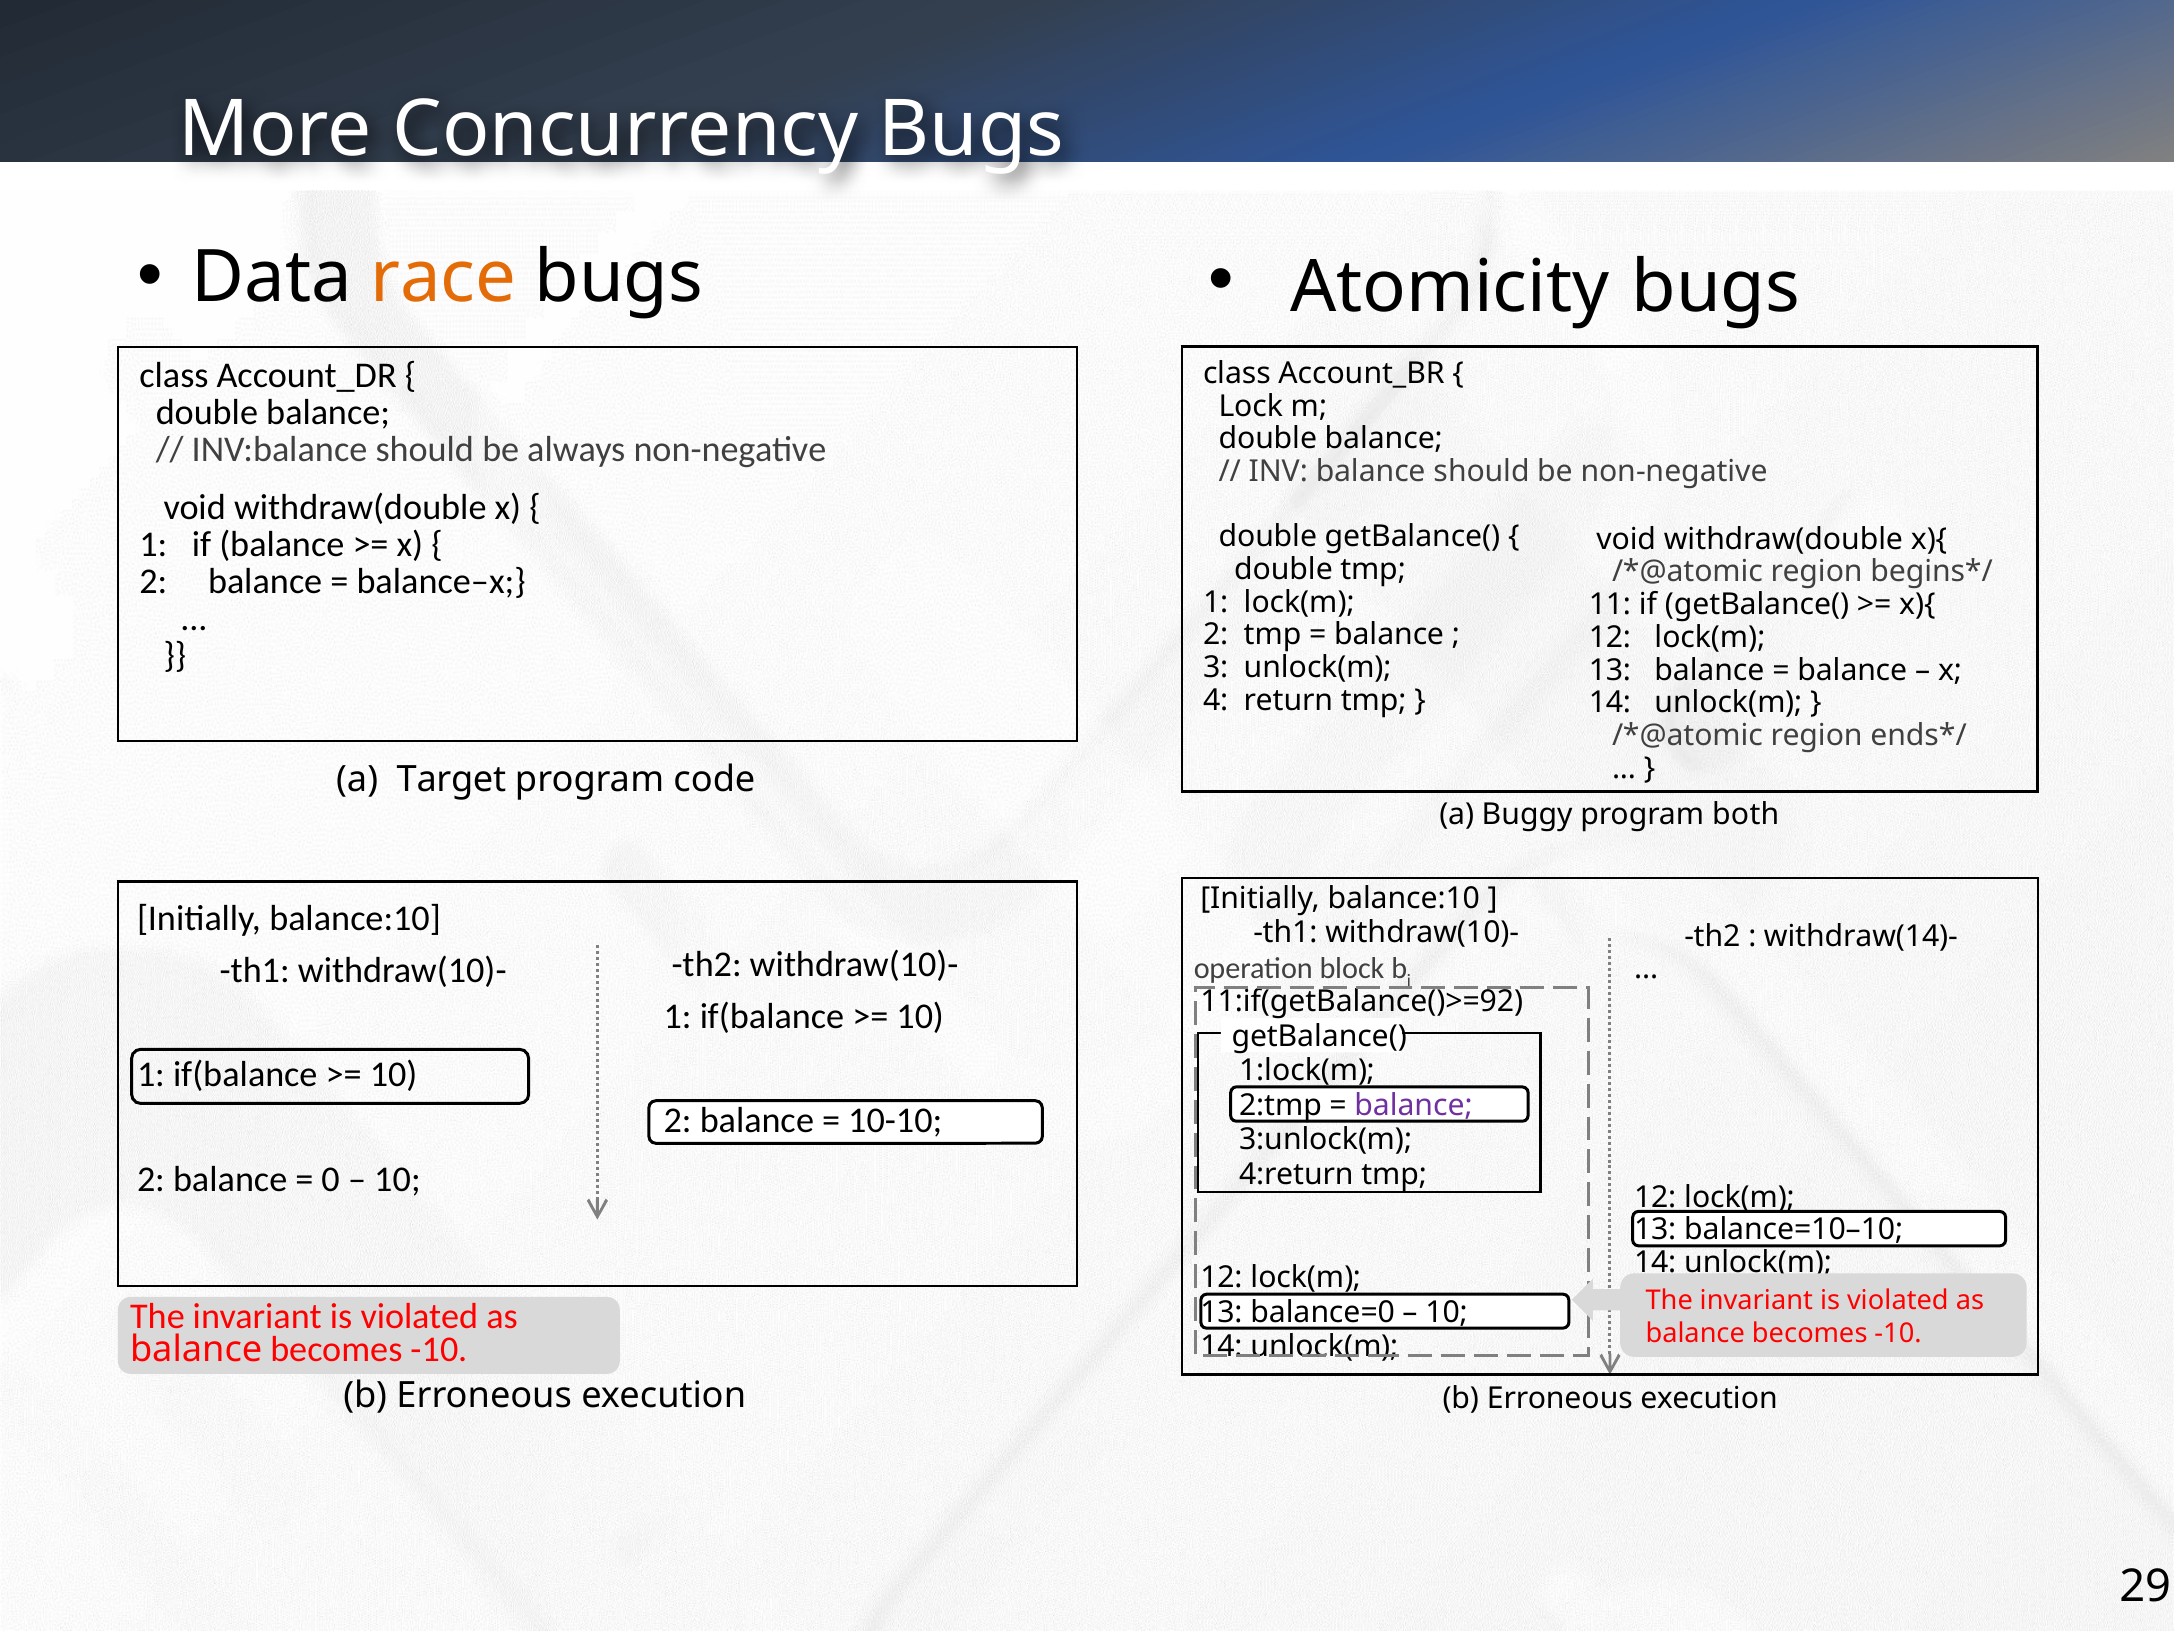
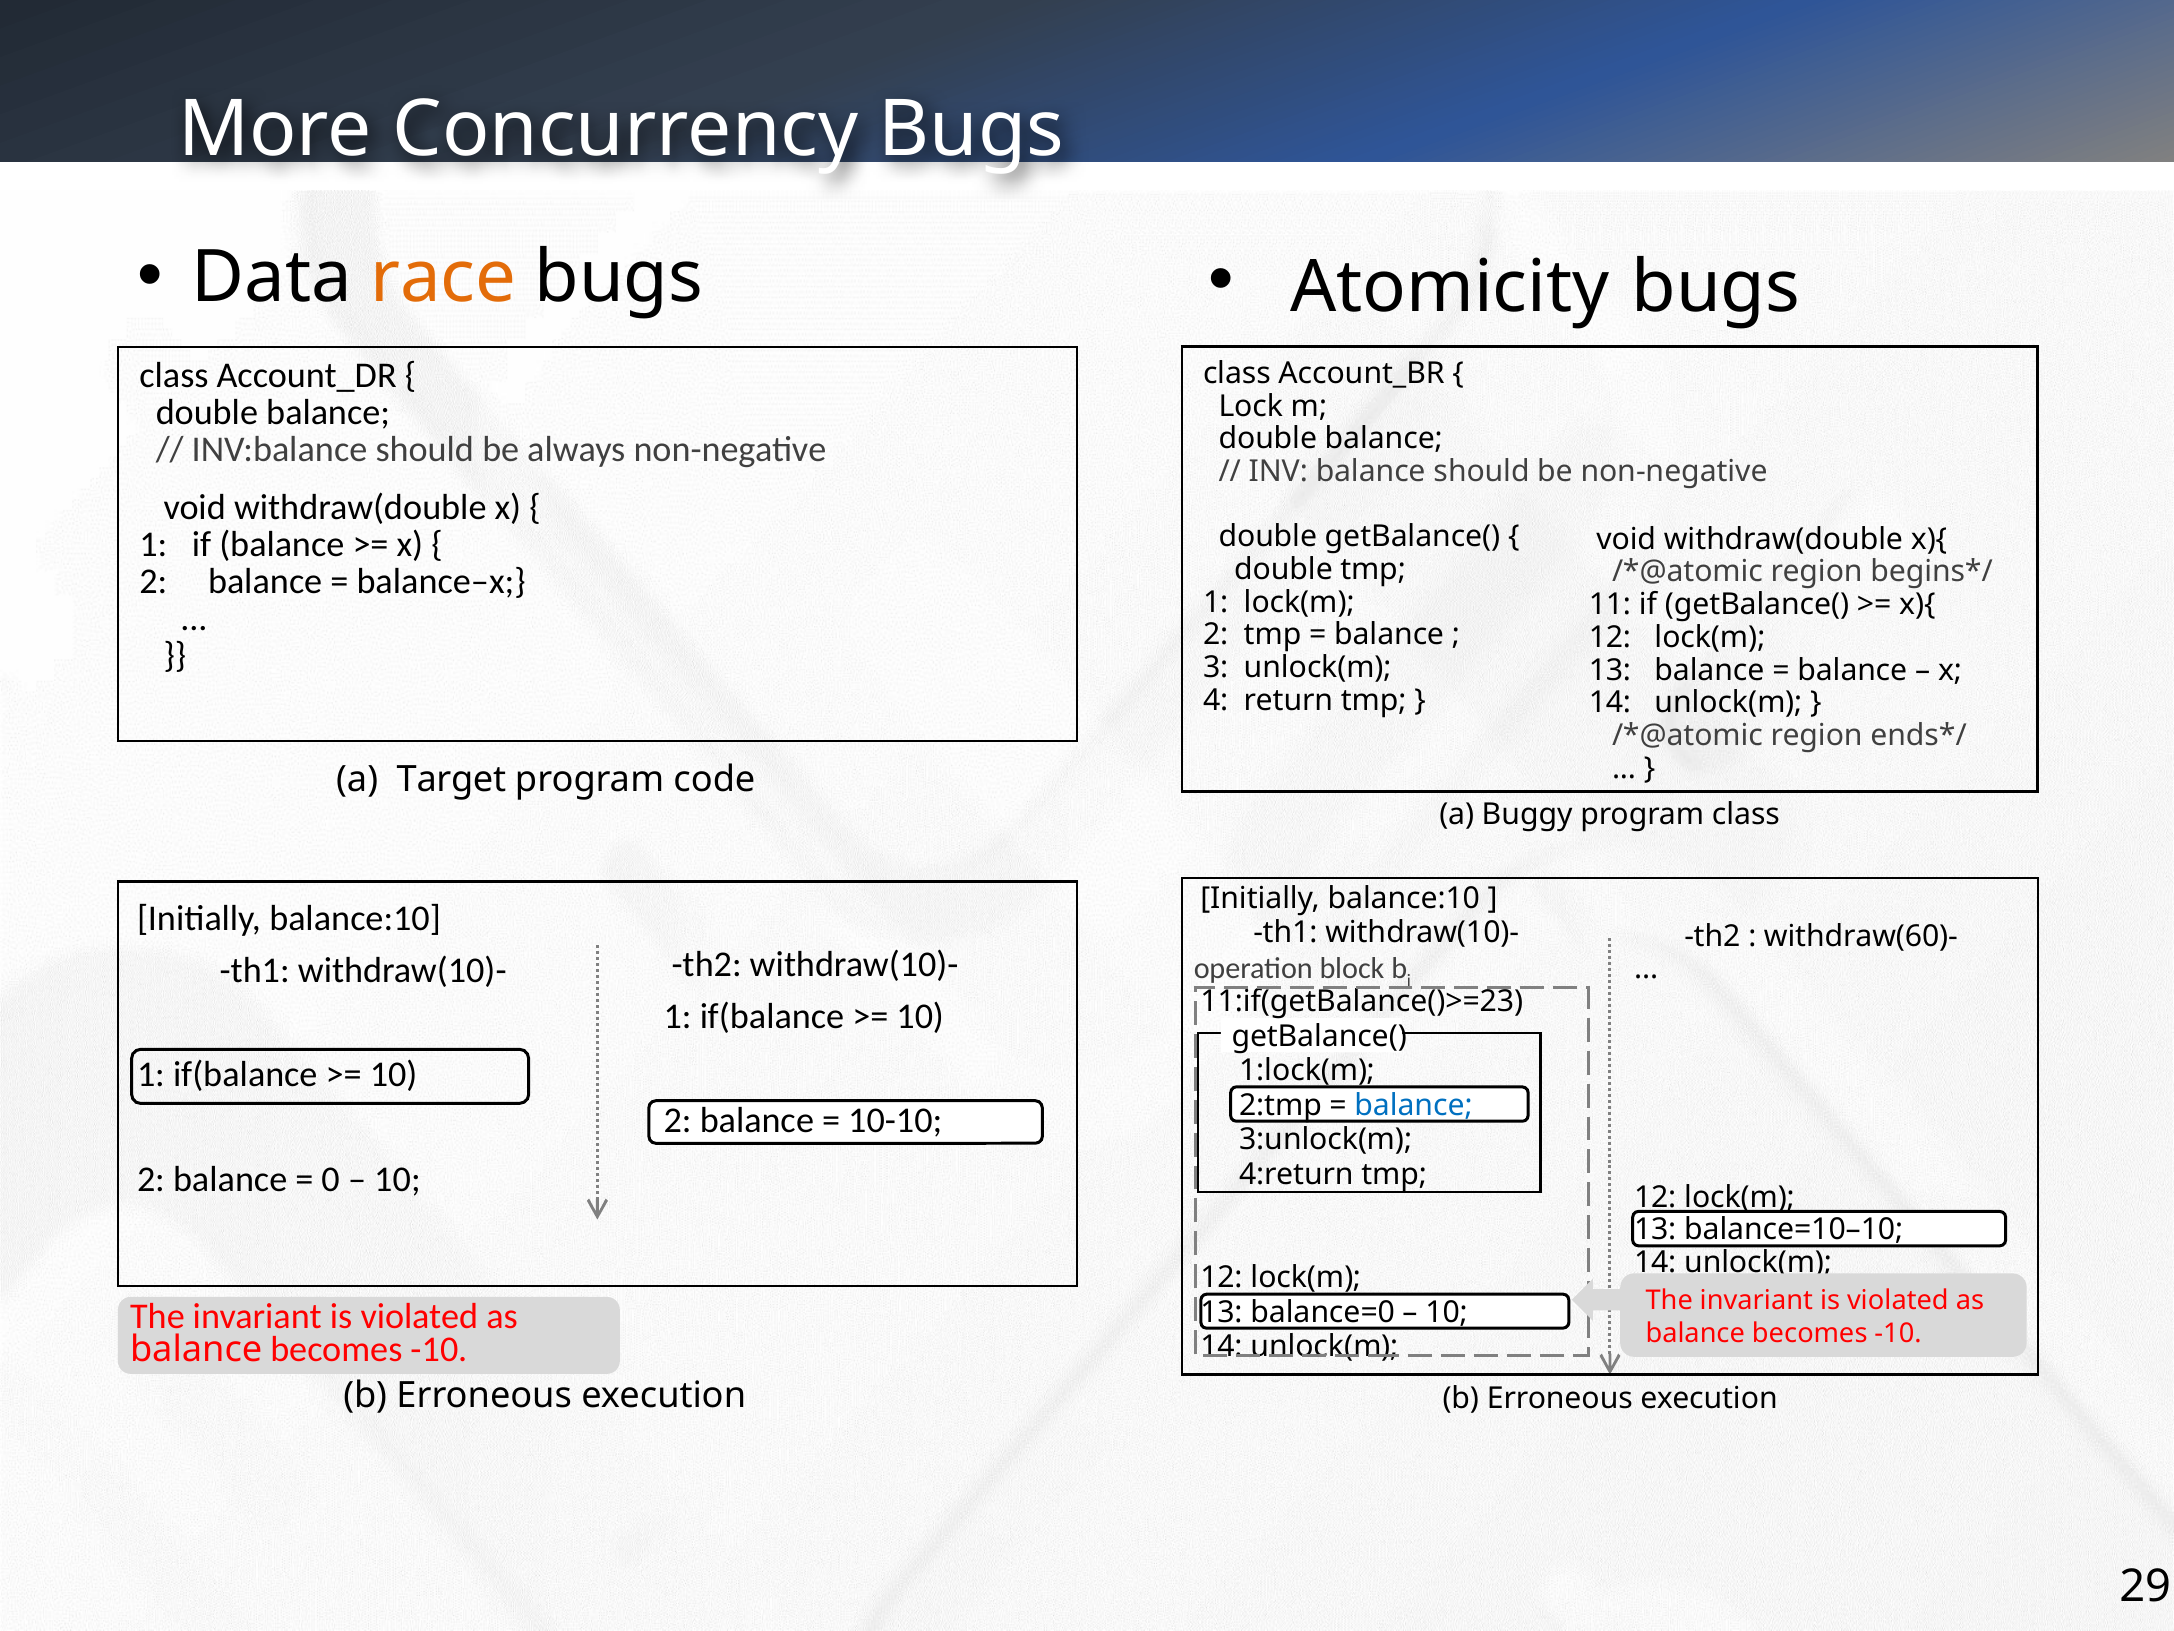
program both: both -> class (1746, 814)
withdraw(14)-: withdraw(14)- -> withdraw(60)- (1861, 936)
11:if(getBalance()>=92: 11:if(getBalance()>=92 -> 11:if(getBalance()>=23 (1362, 1001)
balance colour: purple -> blue (1414, 1105)
